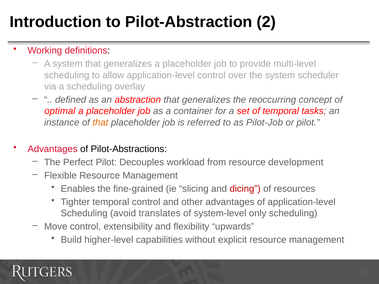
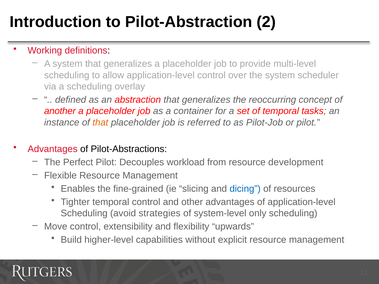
optimal: optimal -> another (60, 111)
dicing colour: red -> blue (245, 189)
translates: translates -> strategies (160, 214)
